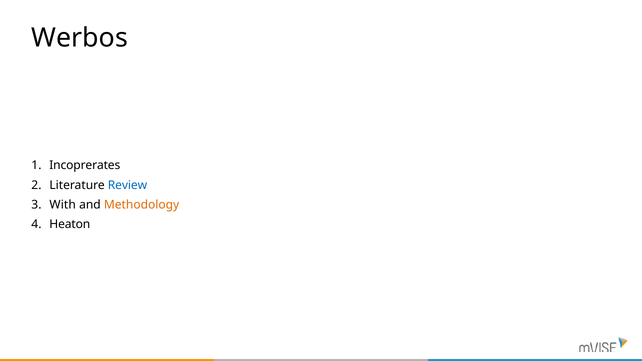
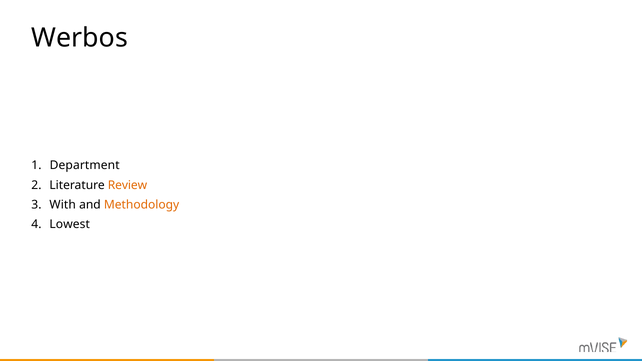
Incoprerates: Incoprerates -> Department (85, 165)
Review colour: blue -> orange (127, 185)
Heaton: Heaton -> Lowest (70, 225)
